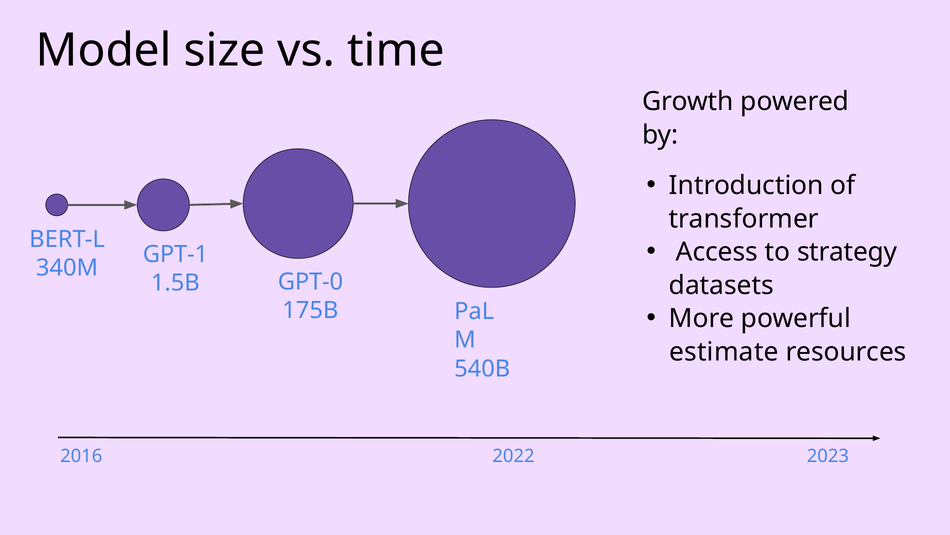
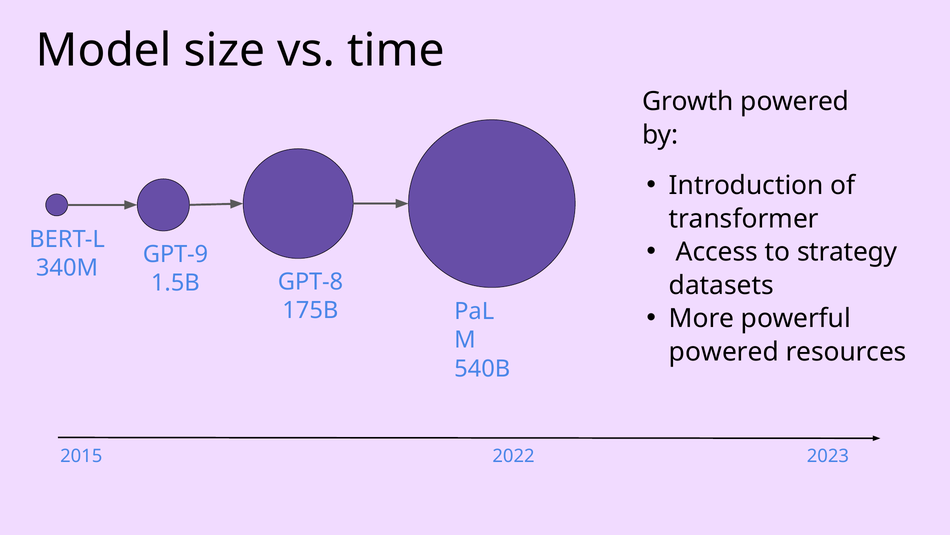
GPT-1: GPT-1 -> GPT-9 (175, 254)
GPT-0: GPT-0 -> GPT-8 (310, 282)
estimate: estimate -> powered (724, 352)
2016: 2016 -> 2015 (81, 456)
